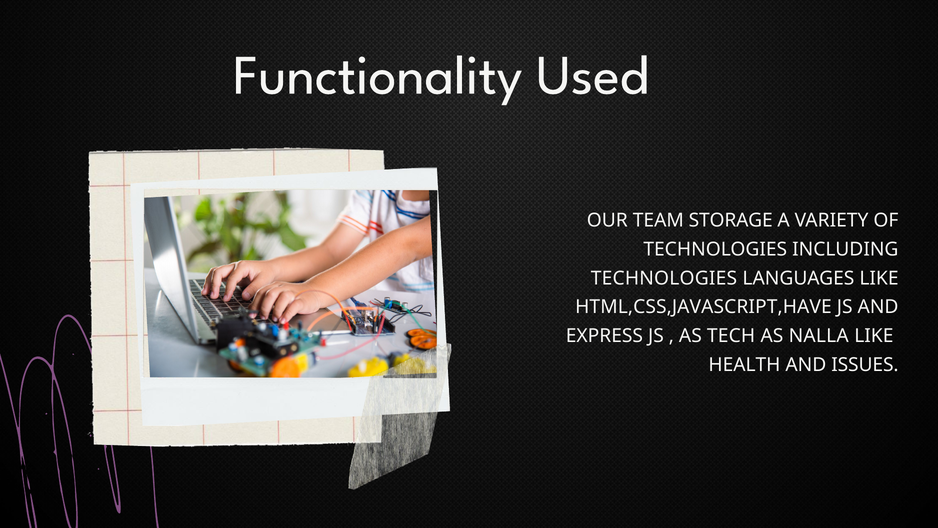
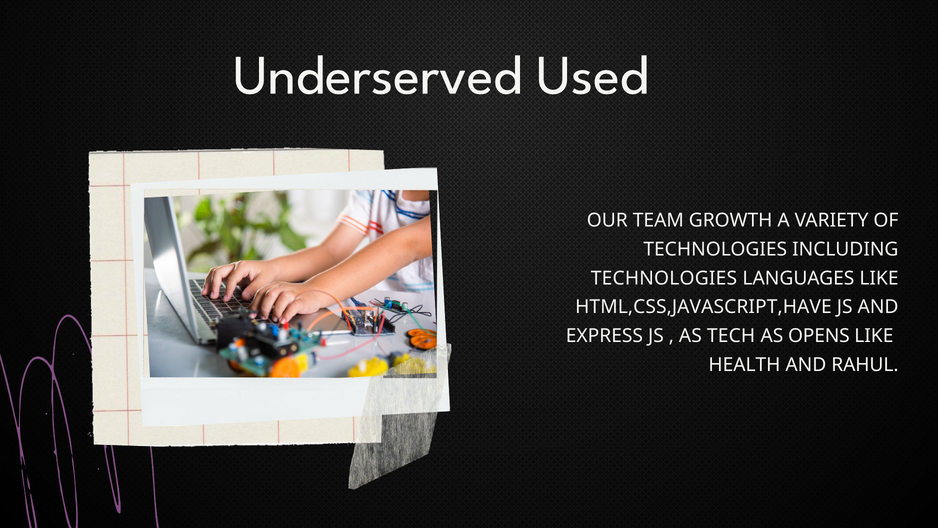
Functionality: Functionality -> Underserved (378, 75)
STORAGE: STORAGE -> GROWTH (731, 220)
NALLA: NALLA -> OPENS (819, 336)
ISSUES: ISSUES -> RAHUL (865, 365)
